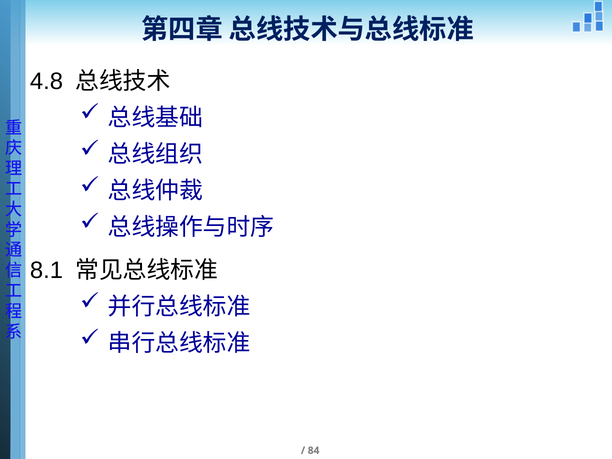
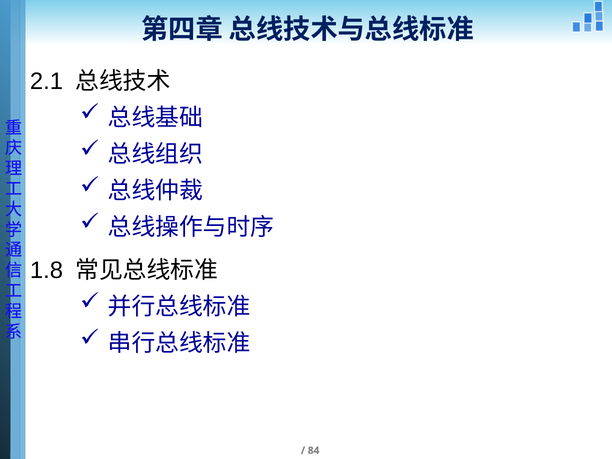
4.8: 4.8 -> 2.1 (47, 81)
8.1: 8.1 -> 1.8 (47, 270)
